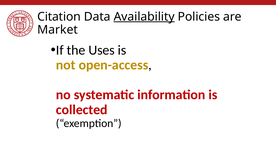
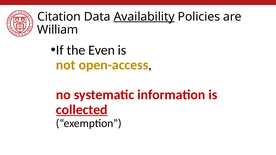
Market: Market -> William (58, 30)
Uses: Uses -> Even (102, 50)
collected underline: none -> present (82, 110)
